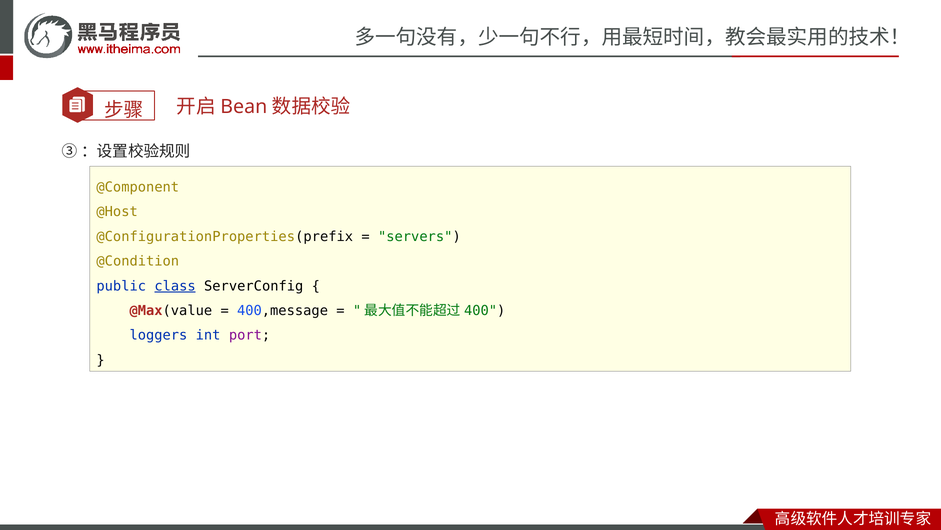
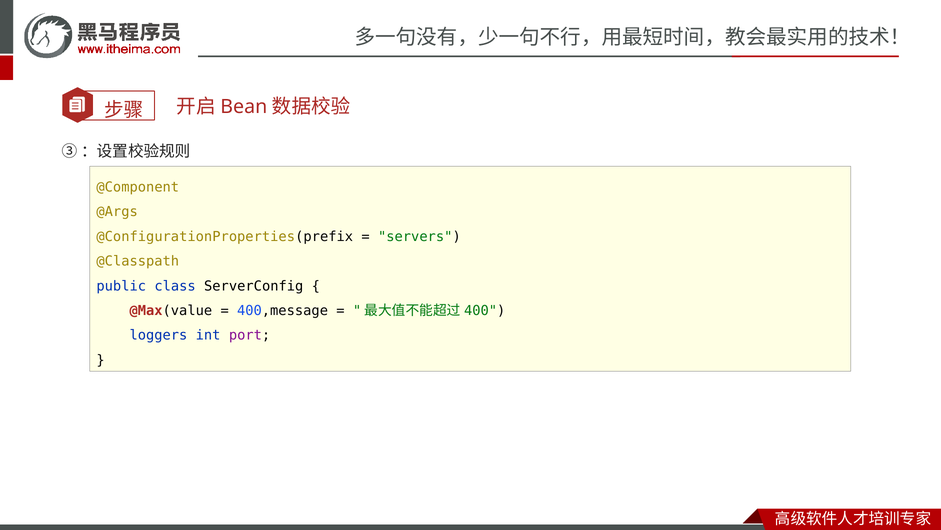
@Host: @Host -> @Args (117, 212)
@Condition: @Condition -> @Classpath (138, 261)
class underline: present -> none (175, 286)
